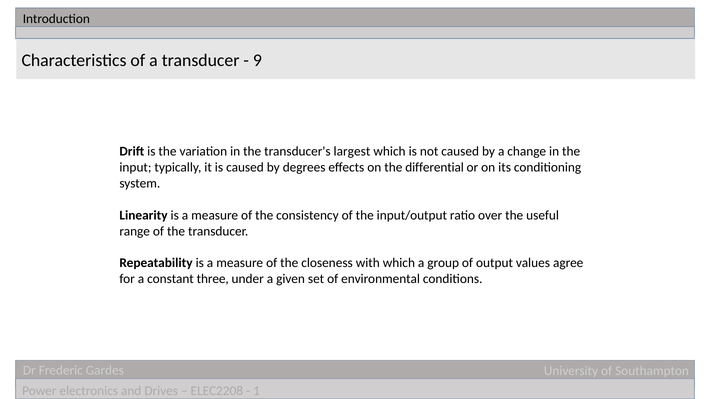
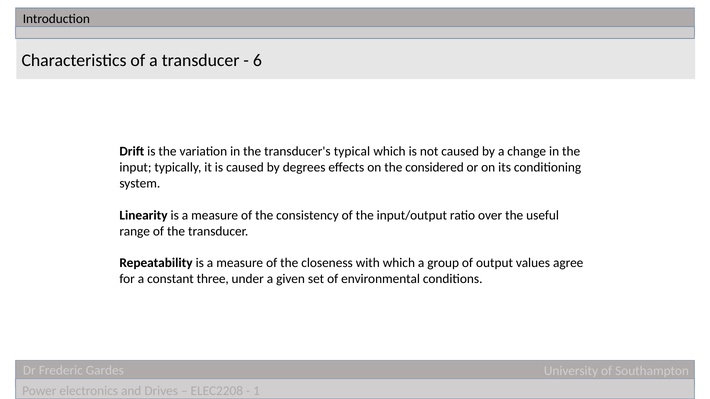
9: 9 -> 6 (257, 60)
largest: largest -> typical (352, 151)
differential: differential -> considered (435, 167)
